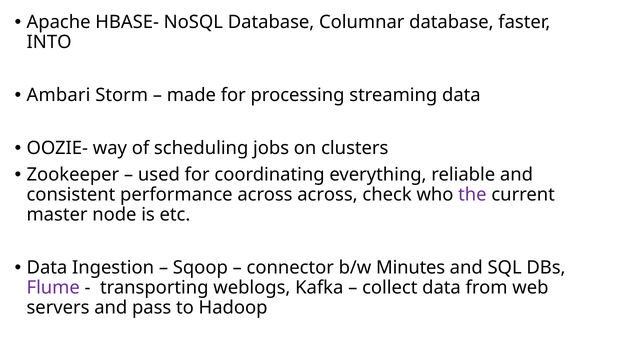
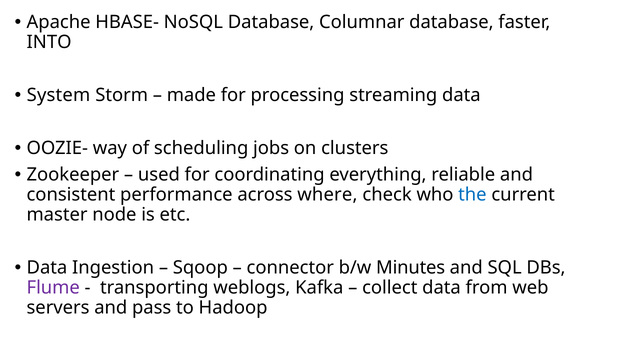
Ambari: Ambari -> System (58, 95)
across across: across -> where (327, 195)
the colour: purple -> blue (472, 195)
